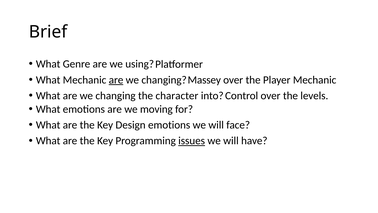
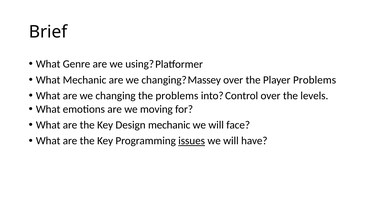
are underline: present -> none (116, 80)
Player Mechanic: Mechanic -> Problems (315, 80)
the character: character -> problems (177, 96)
Design emotions: emotions -> mechanic (169, 125)
